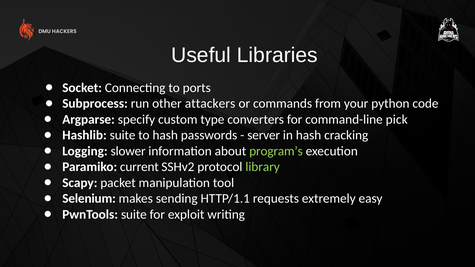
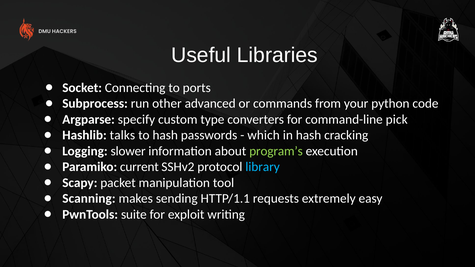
attackers: attackers -> advanced (210, 104)
Hashlib suite: suite -> talks (122, 135)
server: server -> which (264, 135)
library colour: light green -> light blue (263, 167)
Selenium: Selenium -> Scanning (89, 199)
